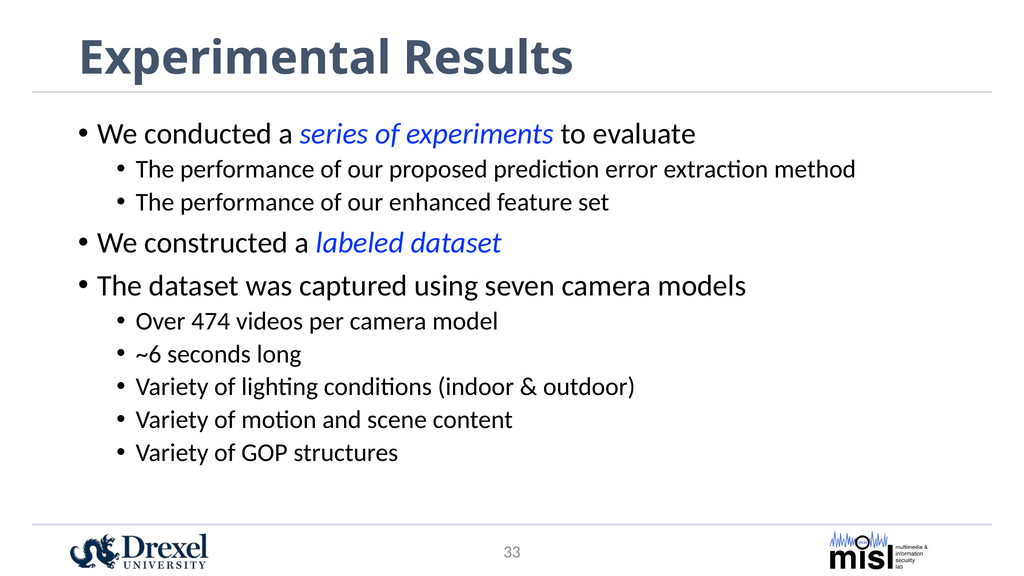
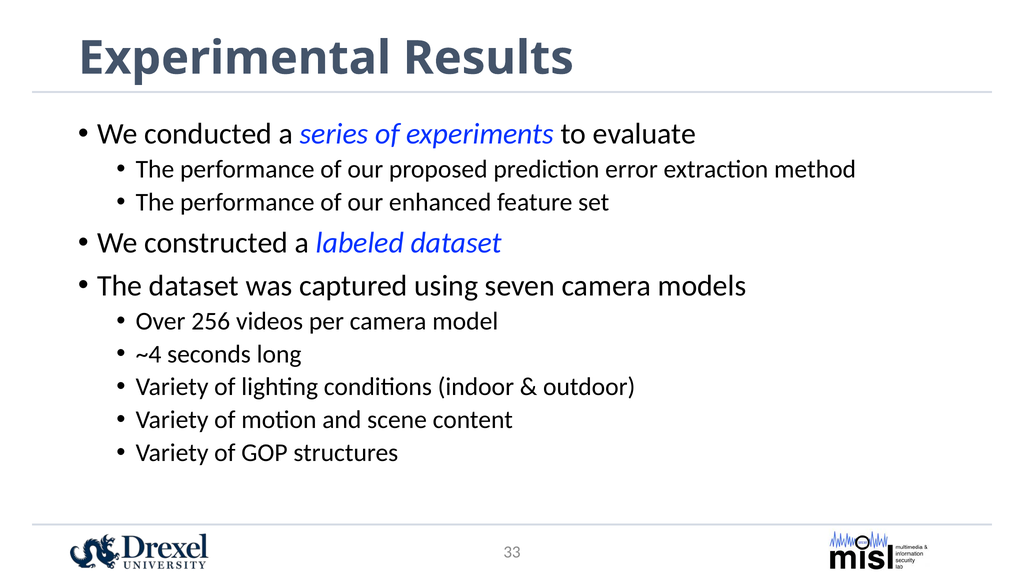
474: 474 -> 256 (211, 321)
~6: ~6 -> ~4 (149, 354)
